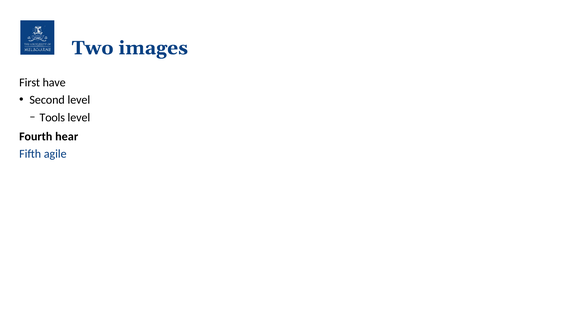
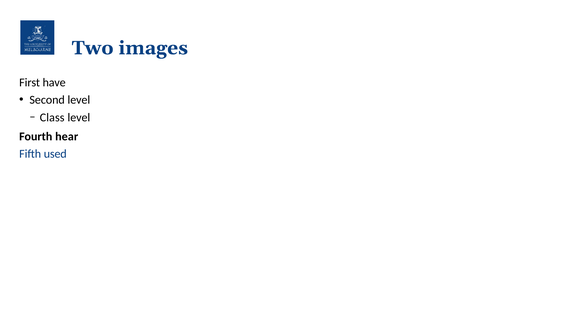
Tools: Tools -> Class (52, 117)
agile: agile -> used (55, 154)
